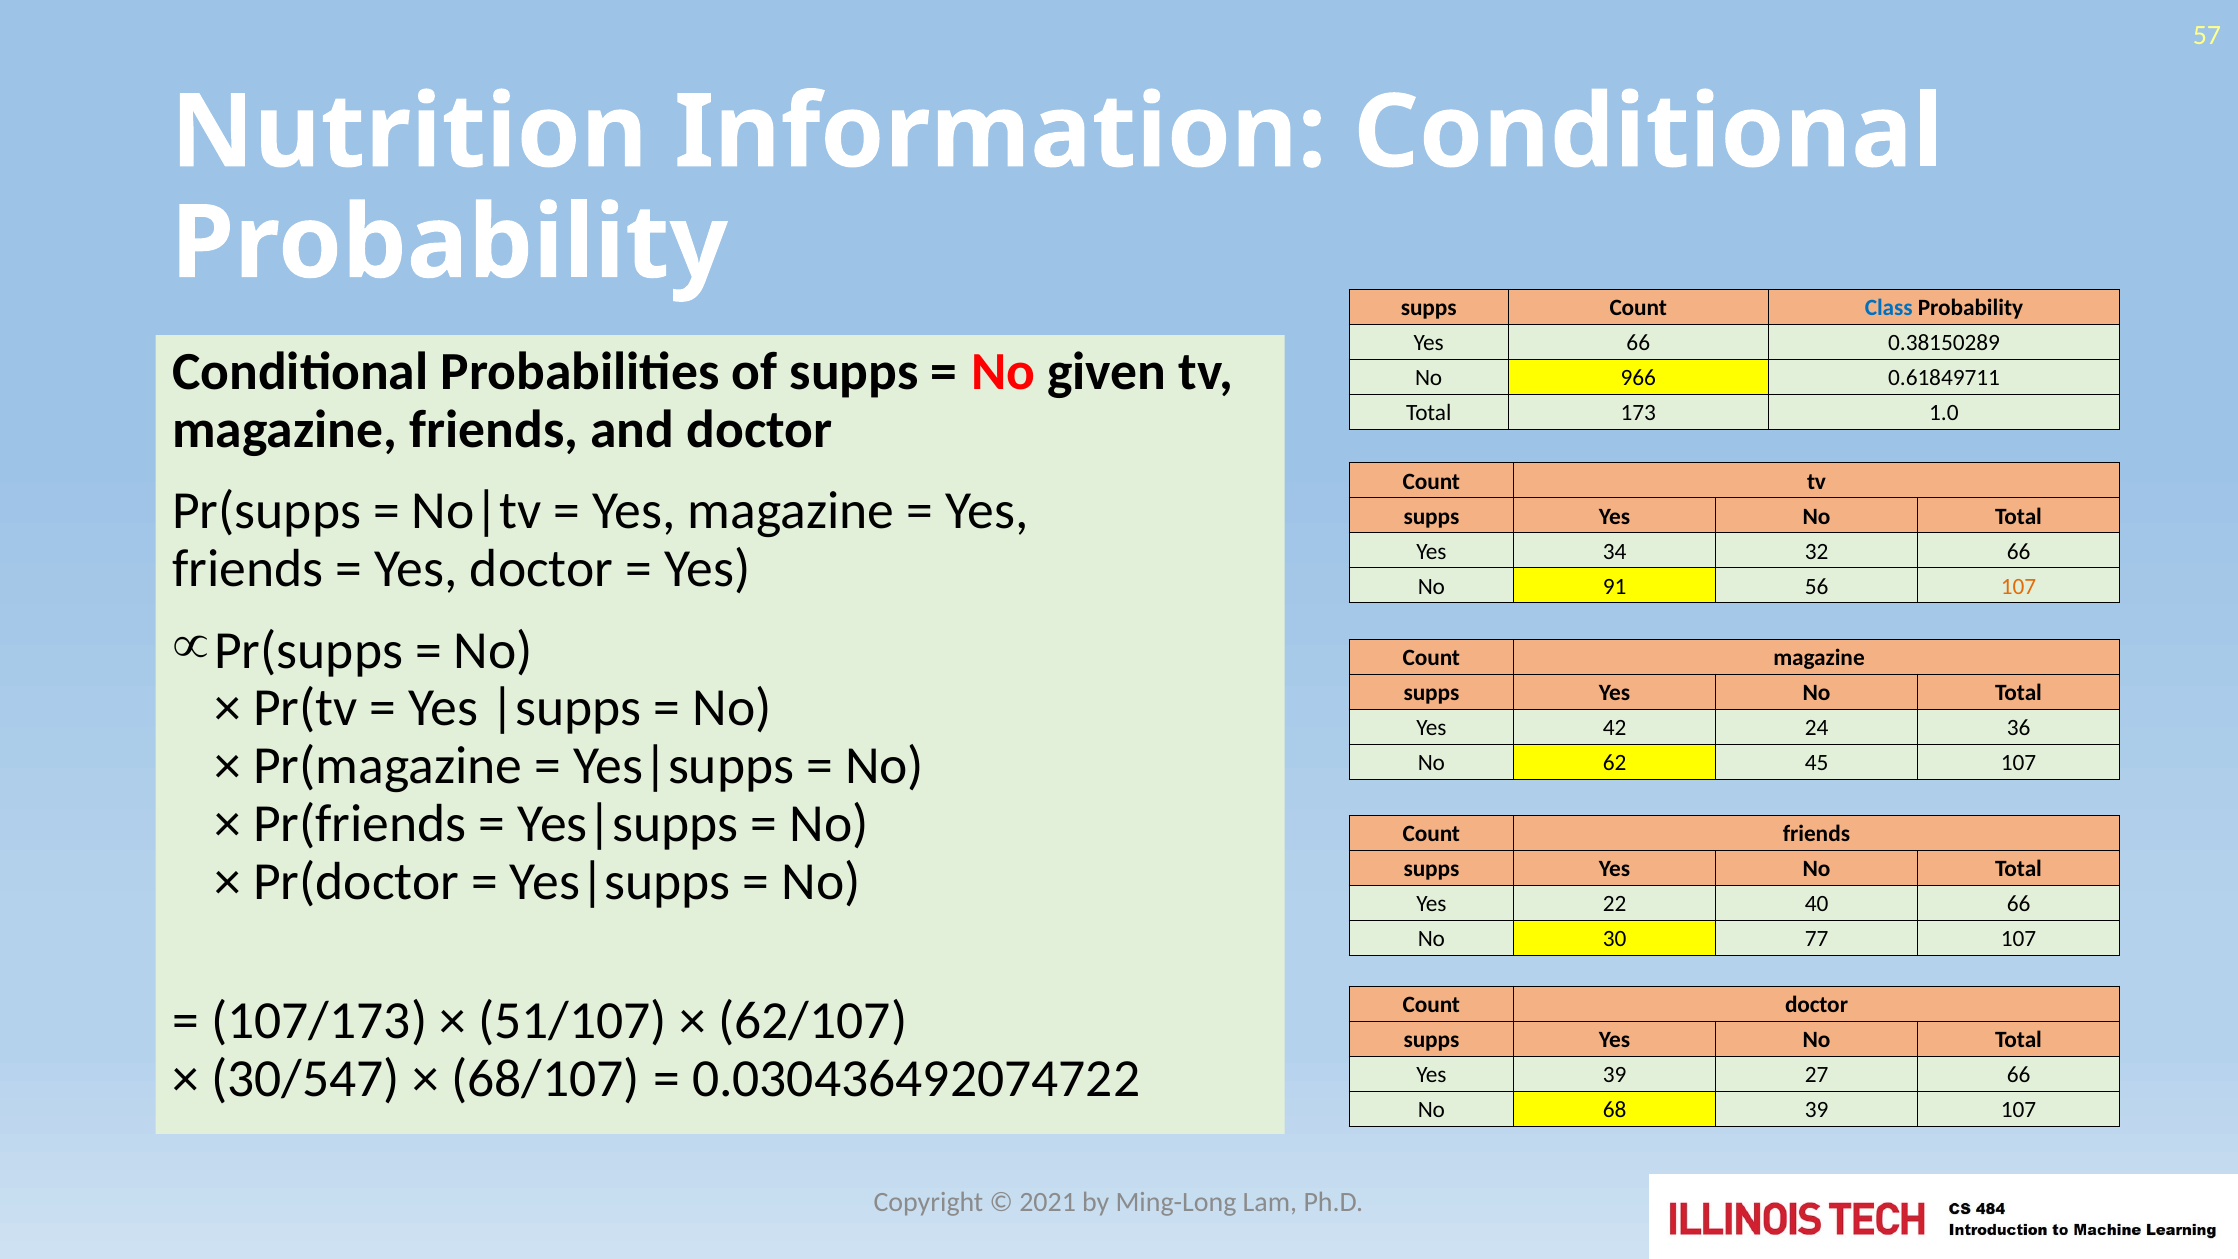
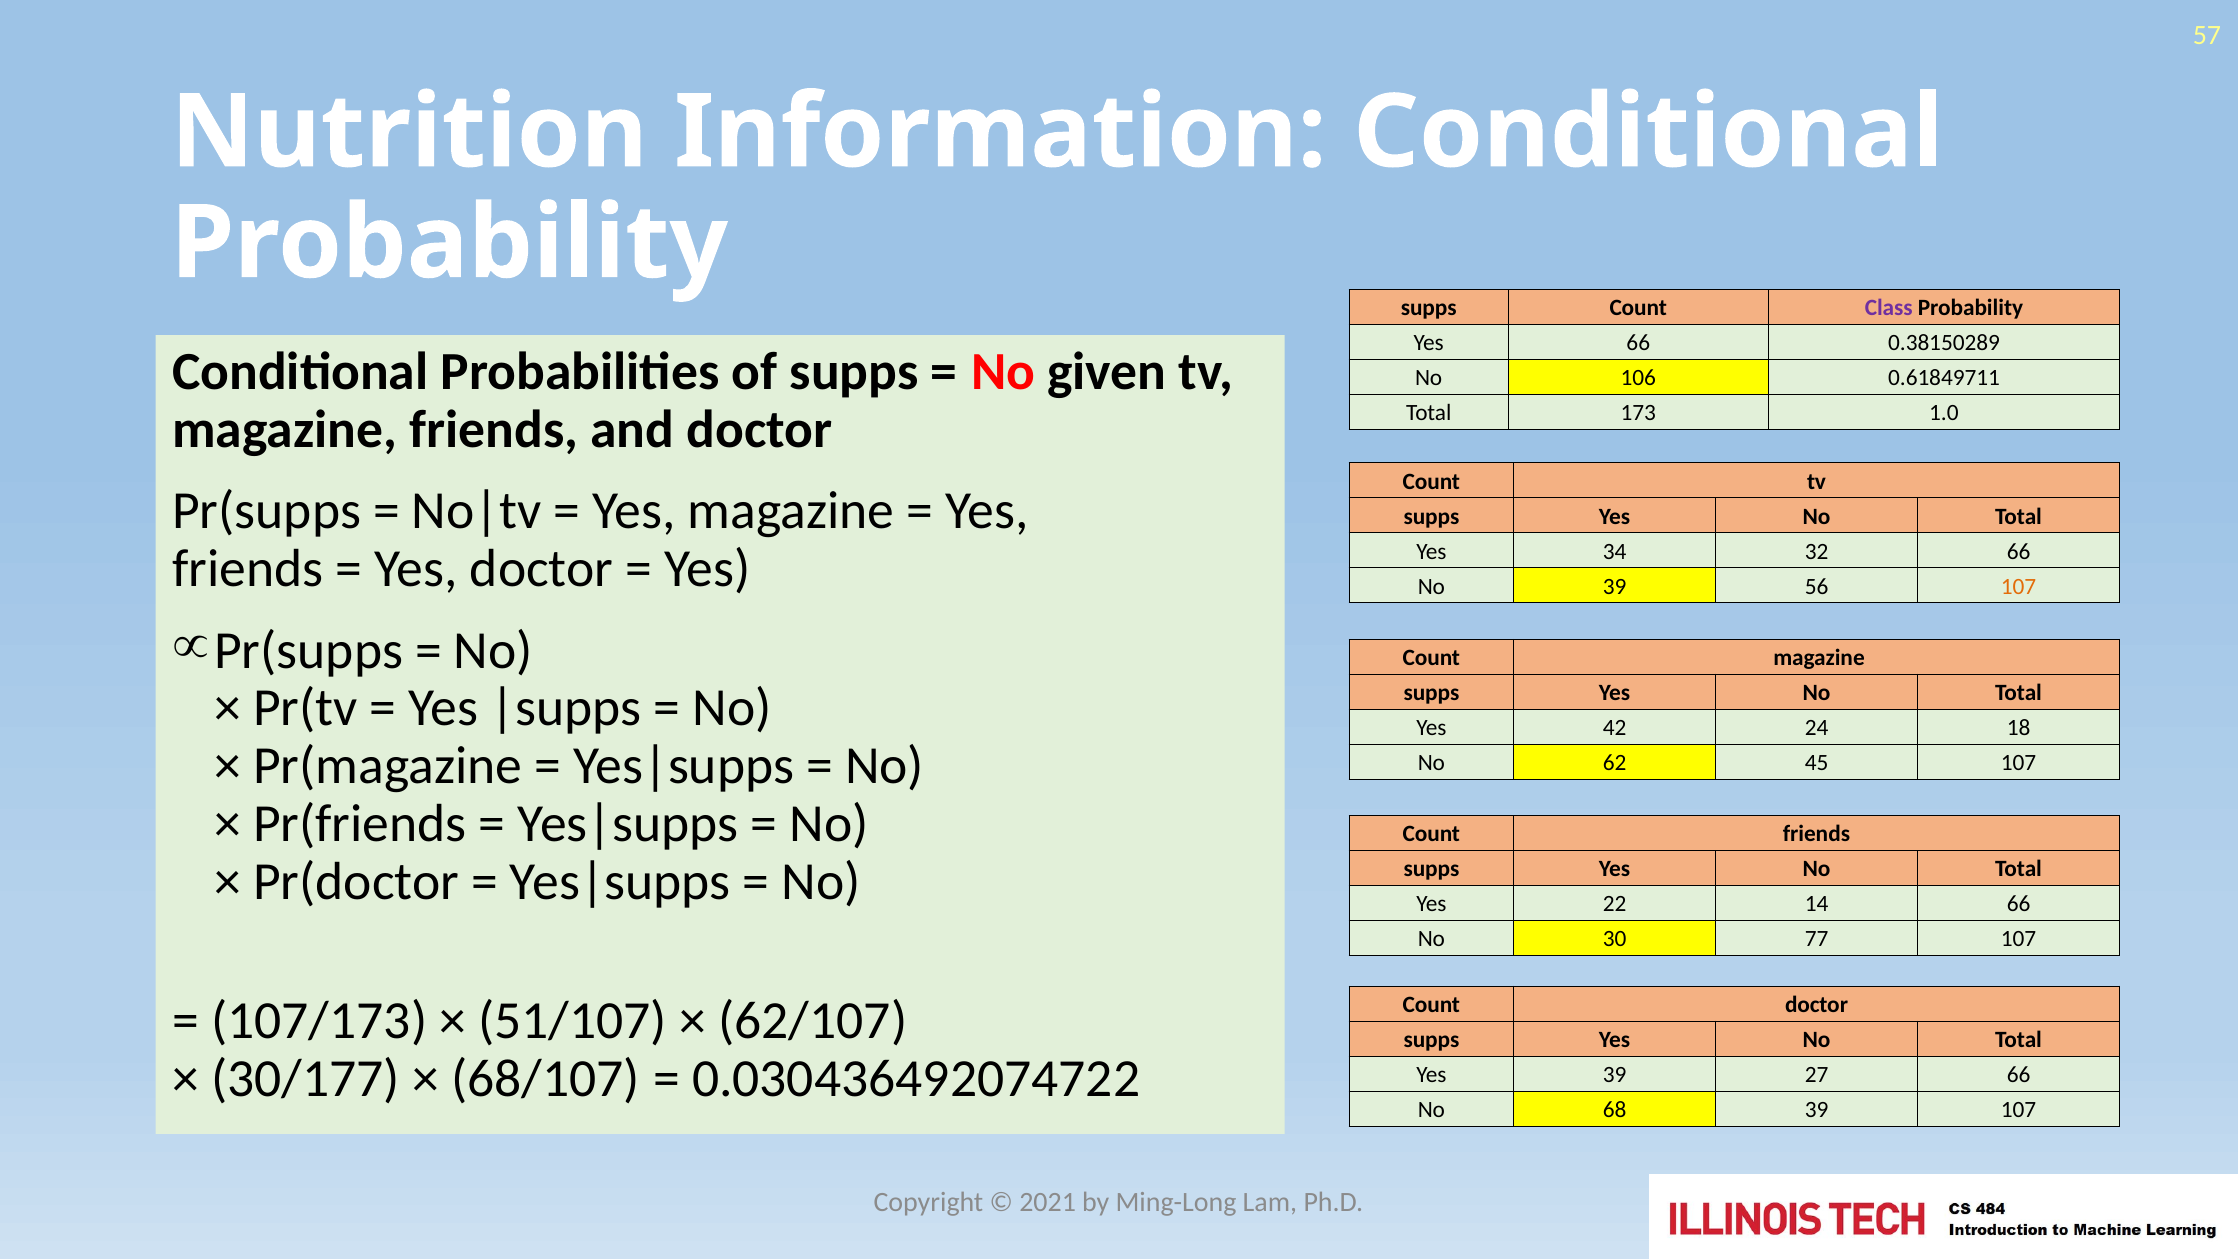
Class colour: blue -> purple (1889, 308)
966: 966 -> 106 (1638, 378)
No 91: 91 -> 39 (1615, 586)
36: 36 -> 18 (2019, 728)
40: 40 -> 14 (1817, 904)
30/547: 30/547 -> 30/177 (306, 1079)
